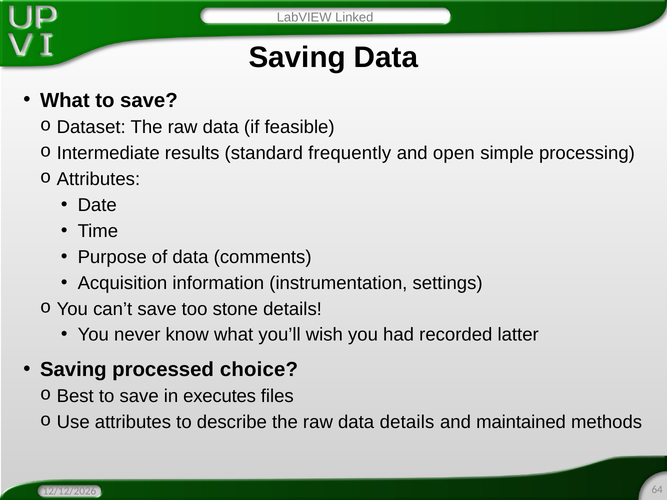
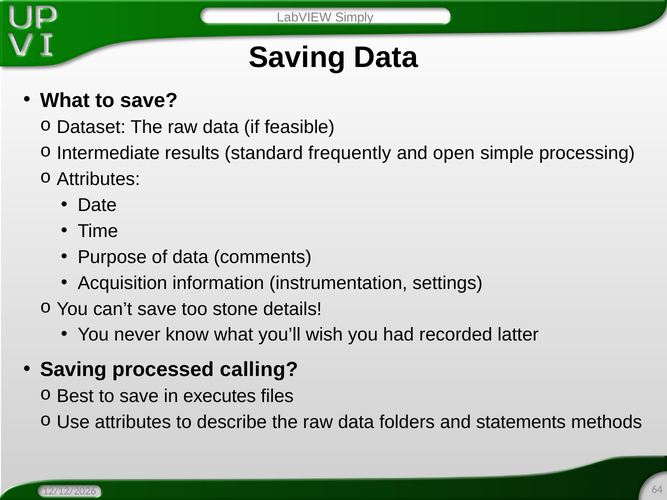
Linked: Linked -> Simply (354, 17)
choice: choice -> calling (259, 370)
data details: details -> folders (407, 423)
maintained: maintained -> statements (521, 423)
